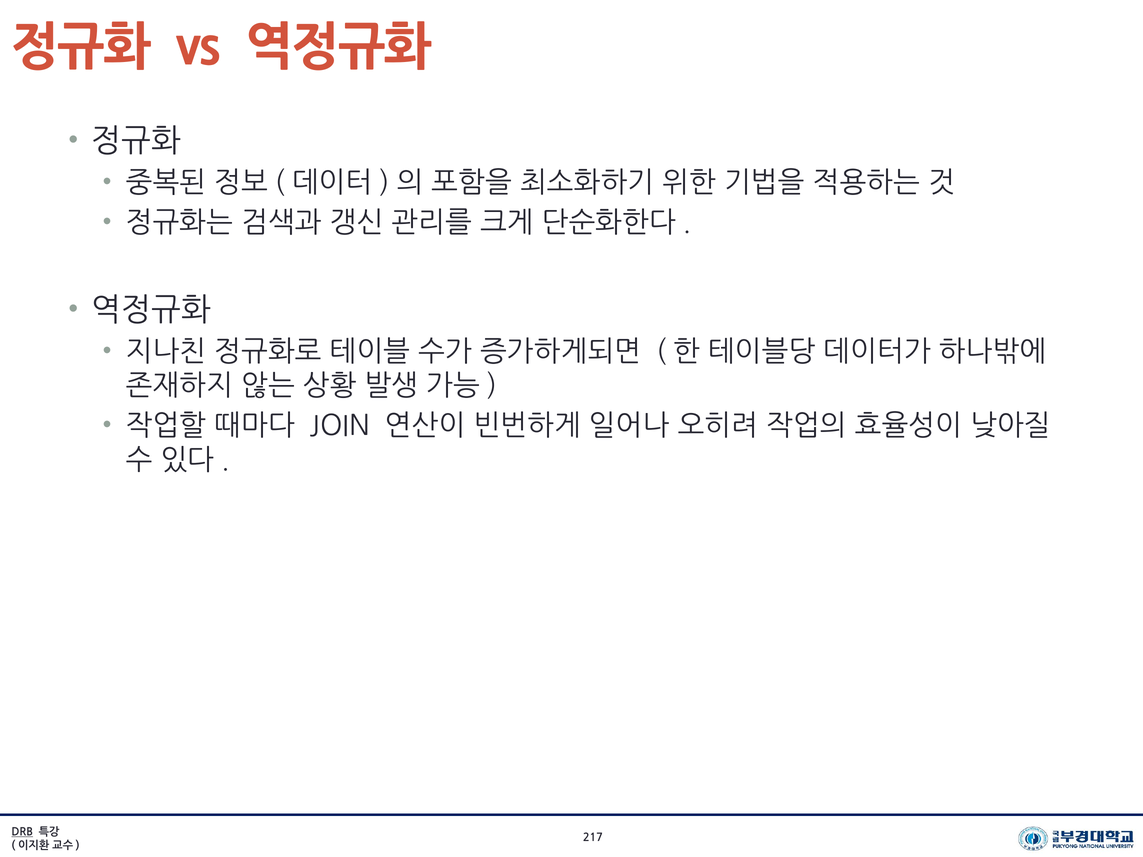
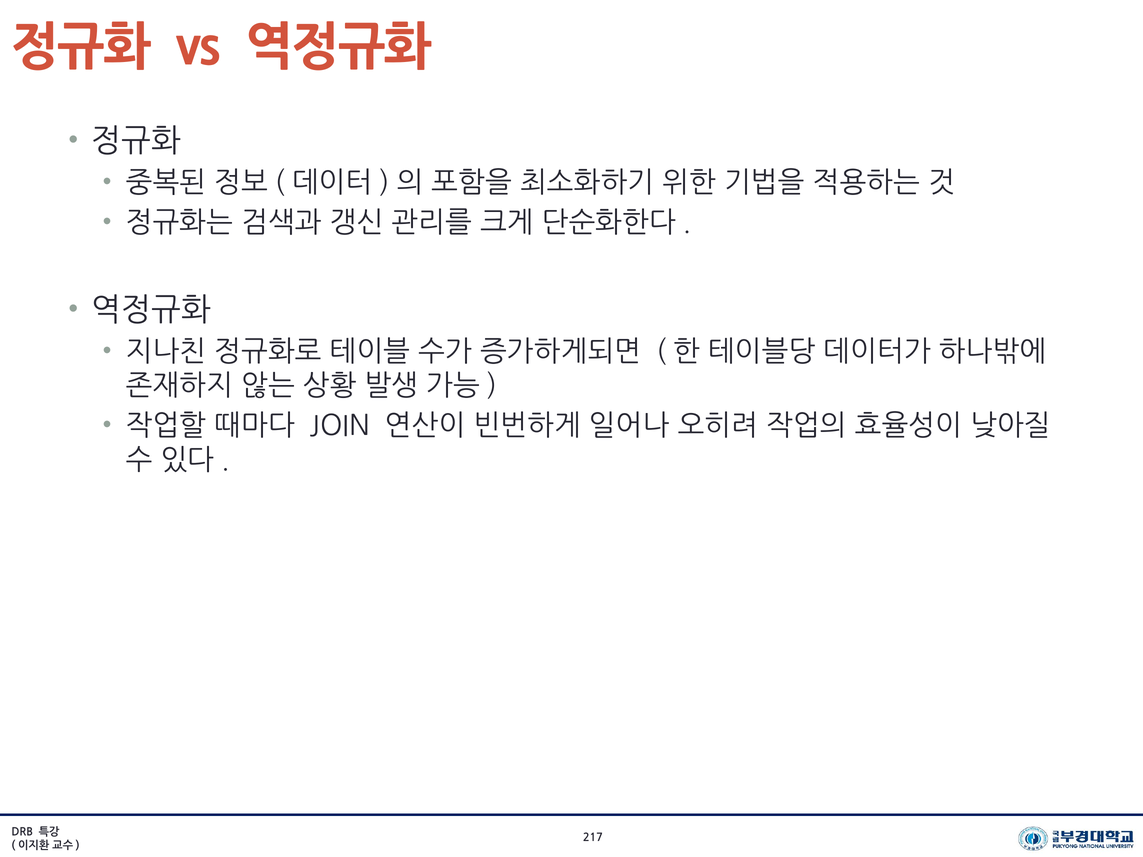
DRB underline: present -> none (22, 832)
